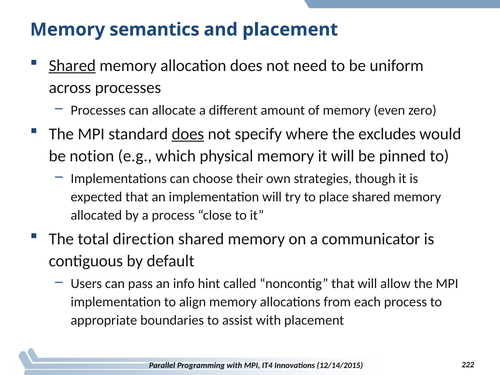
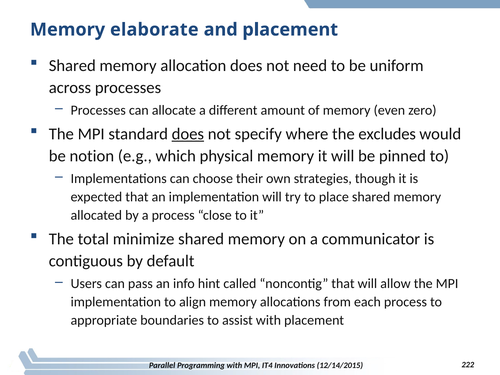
semantics: semantics -> elaborate (154, 30)
Shared underline: present -> none (72, 66)
direction: direction -> minimize (144, 239)
